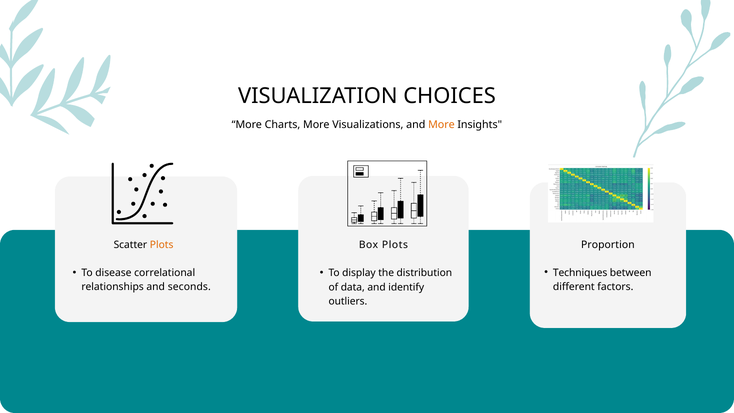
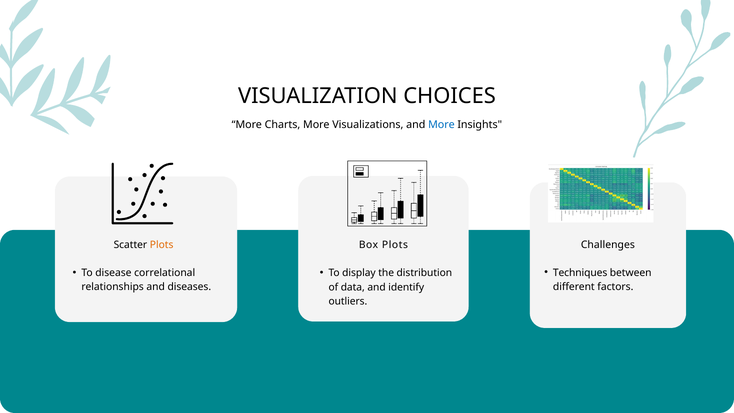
More colour: orange -> blue (441, 125)
Proportion: Proportion -> Challenges (608, 245)
seconds: seconds -> diseases (189, 287)
